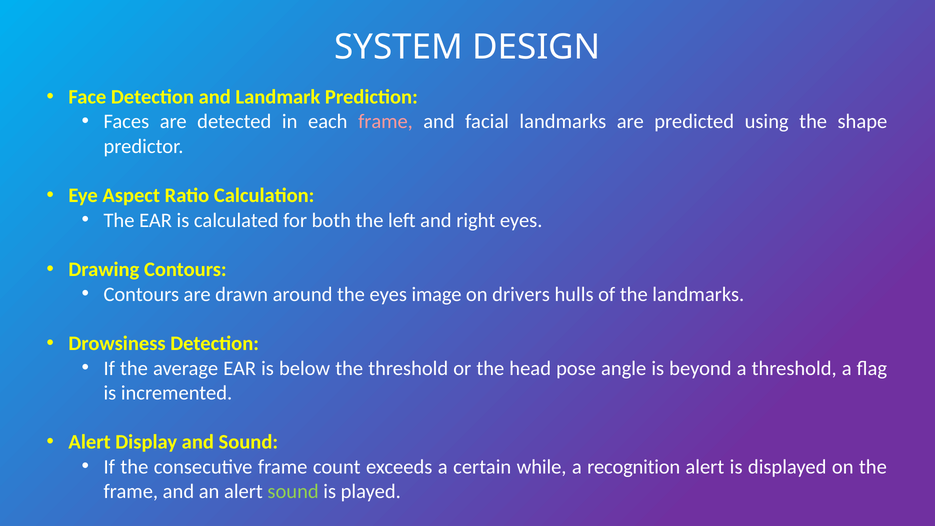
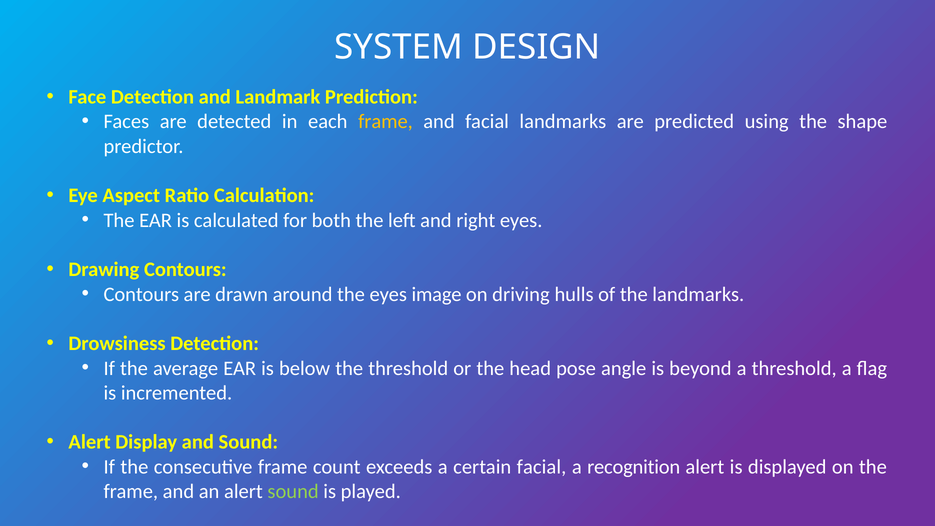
frame colour: pink -> yellow (385, 122)
drivers: drivers -> driving (521, 294)
certain while: while -> facial (541, 467)
